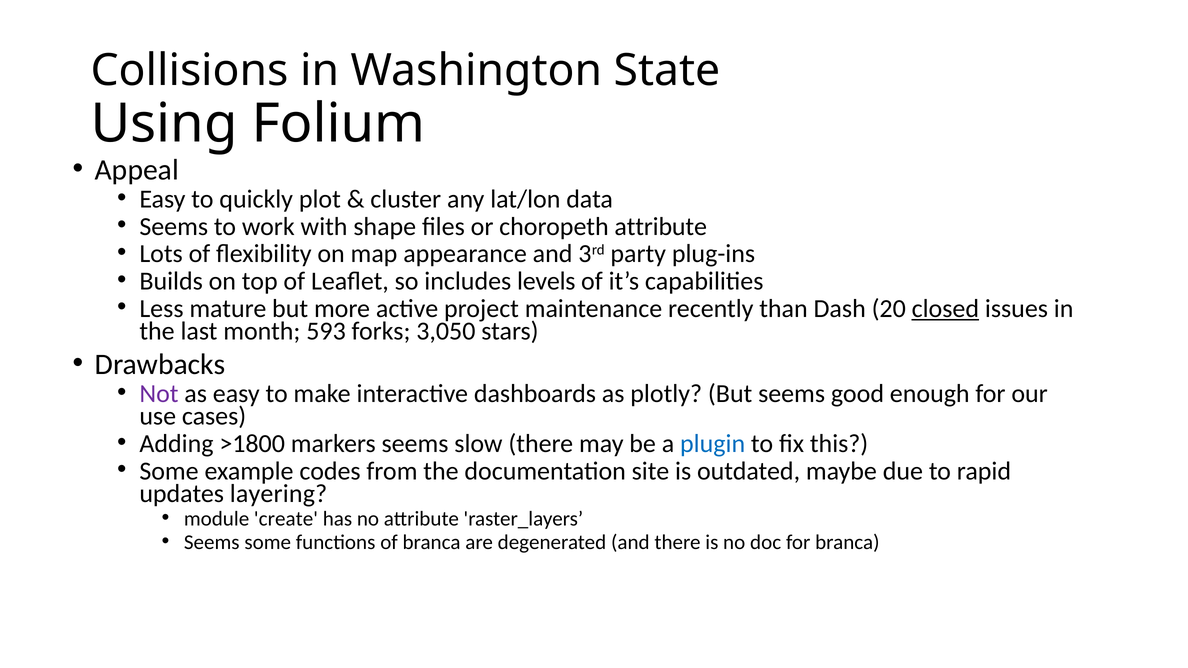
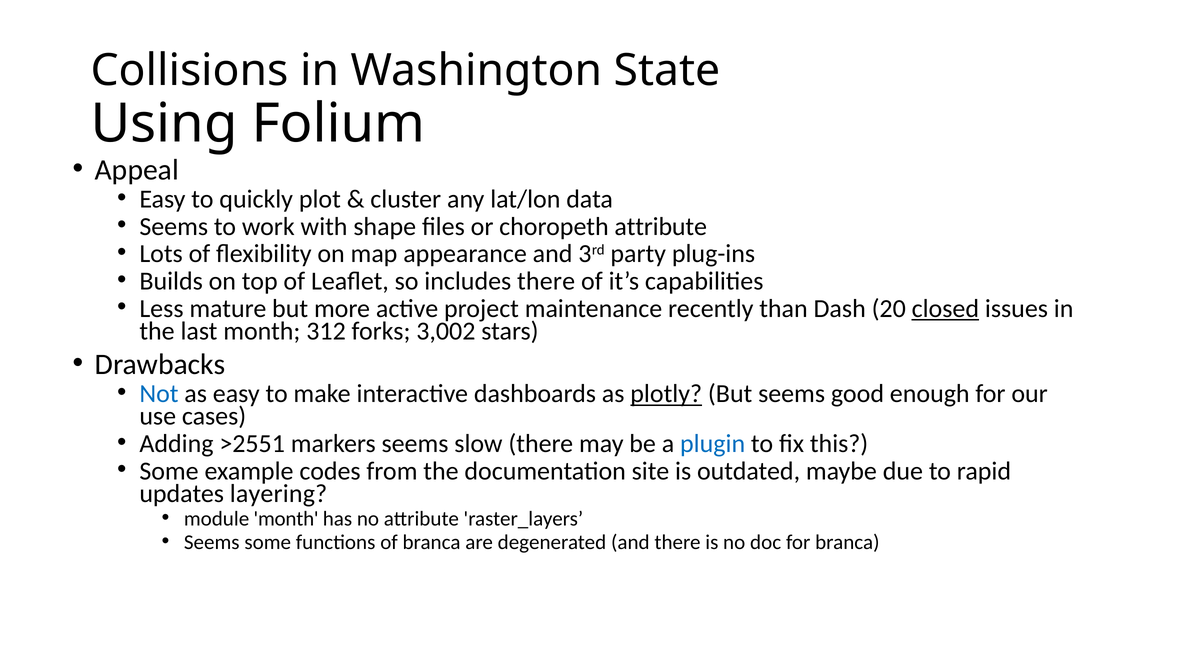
includes levels: levels -> there (546, 281)
593: 593 -> 312 (326, 331)
3,050: 3,050 -> 3,002 (446, 331)
Not colour: purple -> blue (159, 394)
plotly underline: none -> present (666, 394)
>1800: >1800 -> >2551 (252, 444)
module create: create -> month (286, 519)
